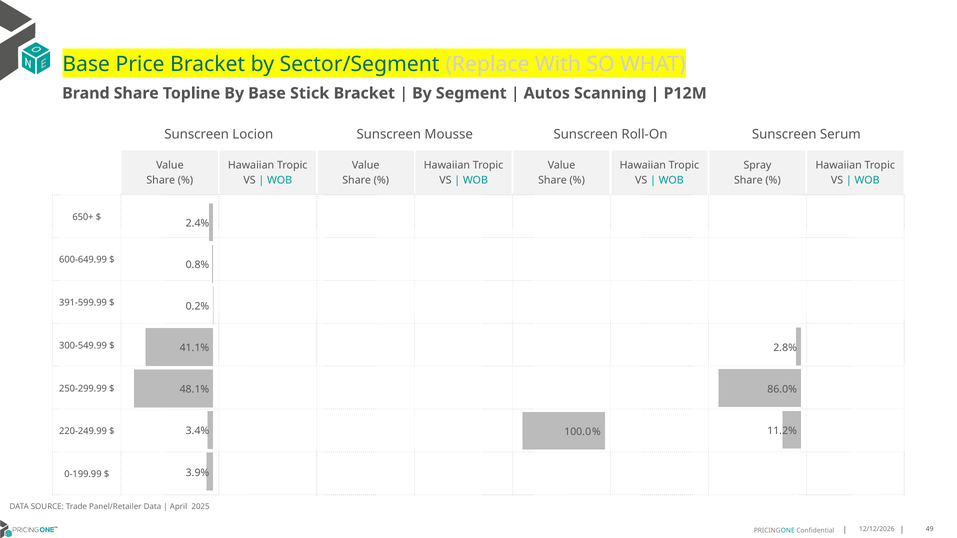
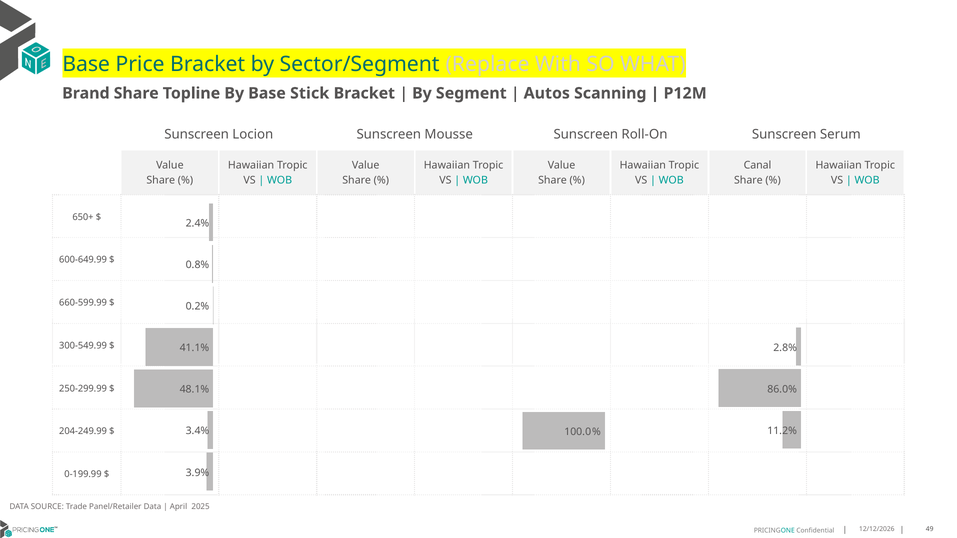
Spray: Spray -> Canal (757, 166)
391-599.99: 391-599.99 -> 660-599.99 (83, 303)
220-249.99: 220-249.99 -> 204-249.99 (83, 432)
